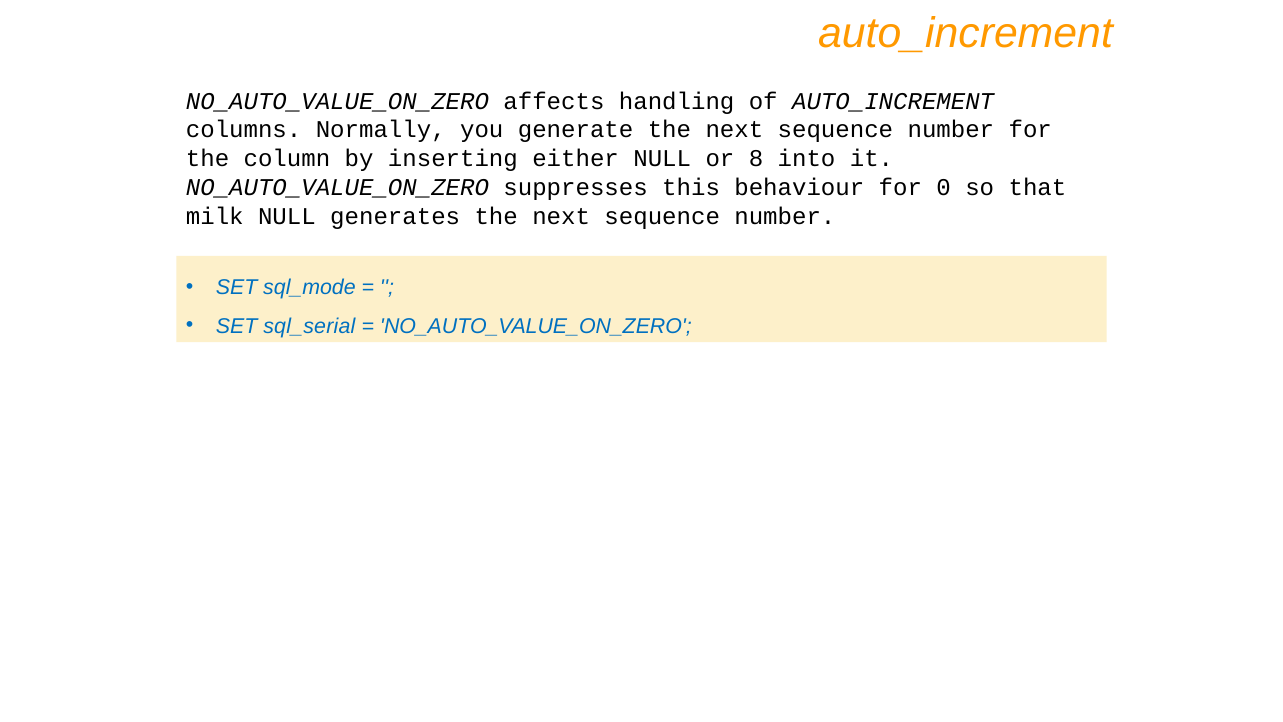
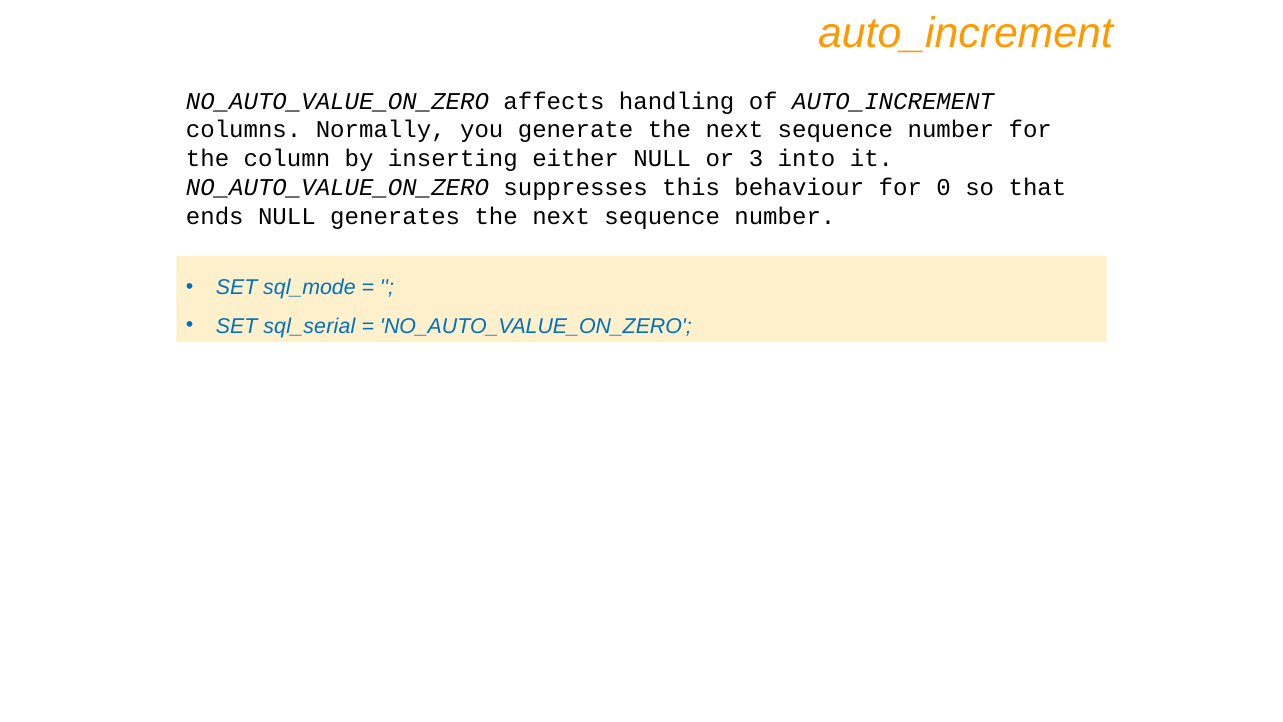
8: 8 -> 3 (756, 159)
milk: milk -> ends (215, 216)
